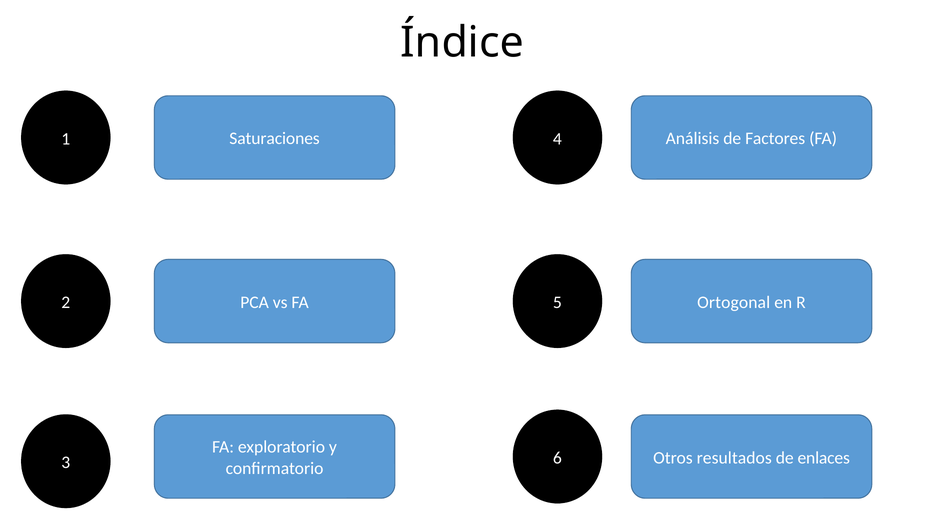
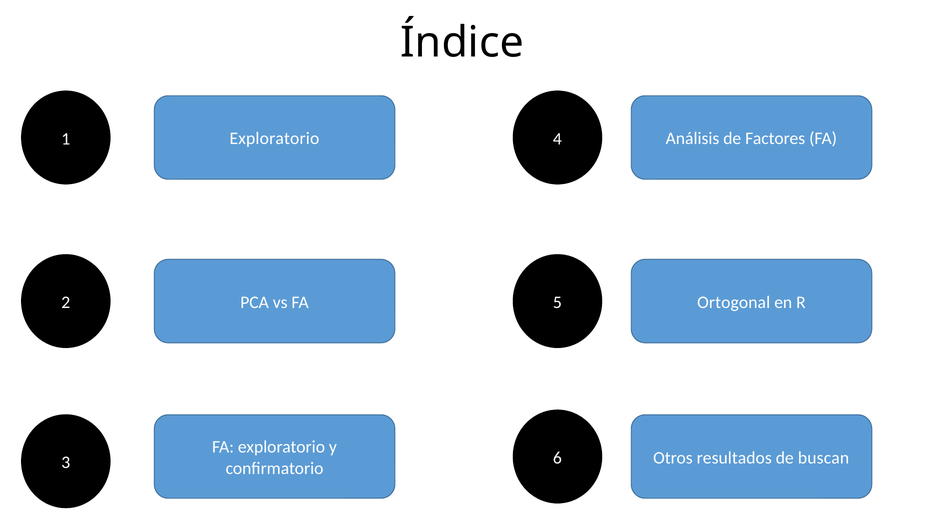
Saturaciones: Saturaciones -> Exploratorio (274, 139)
enlaces: enlaces -> buscan (824, 458)
